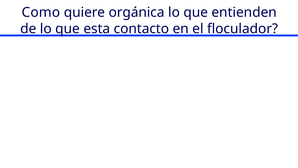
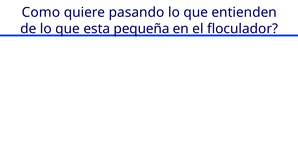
orgánica: orgánica -> pasando (137, 12)
contacto: contacto -> pequeña (142, 29)
